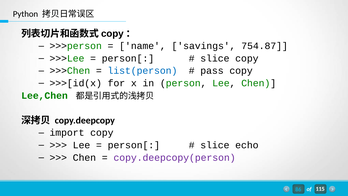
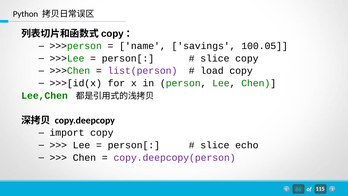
754.87: 754.87 -> 100.05 (265, 46)
list(person colour: blue -> purple (142, 71)
pass: pass -> load (212, 71)
